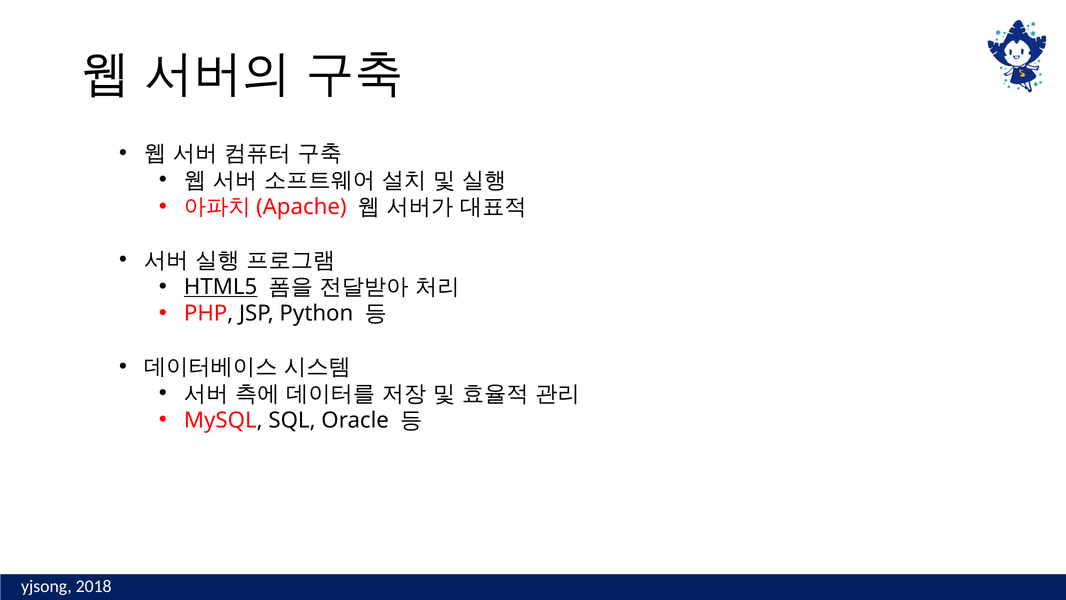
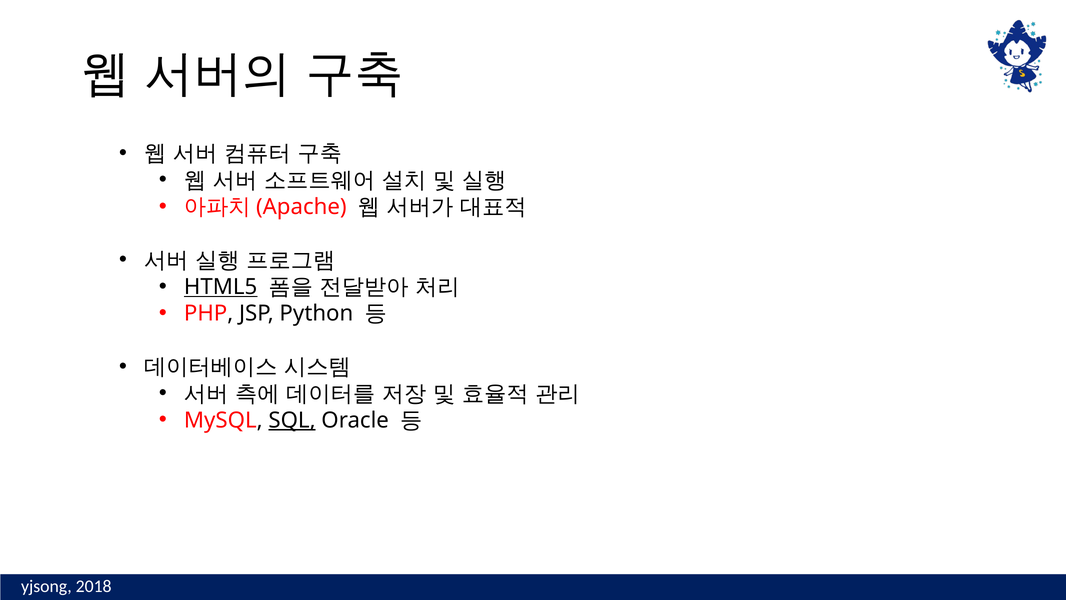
SQL underline: none -> present (292, 420)
